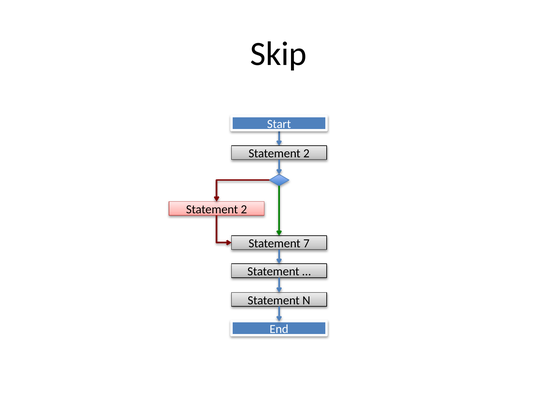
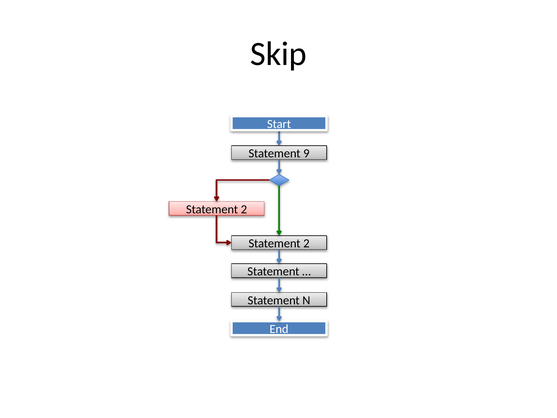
2: 2 -> 9 (306, 153)
7: 7 -> 2 (306, 243)
